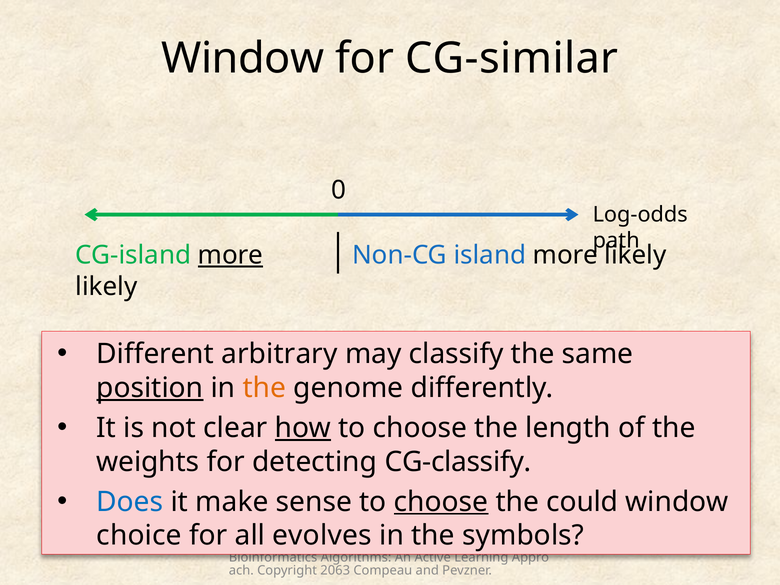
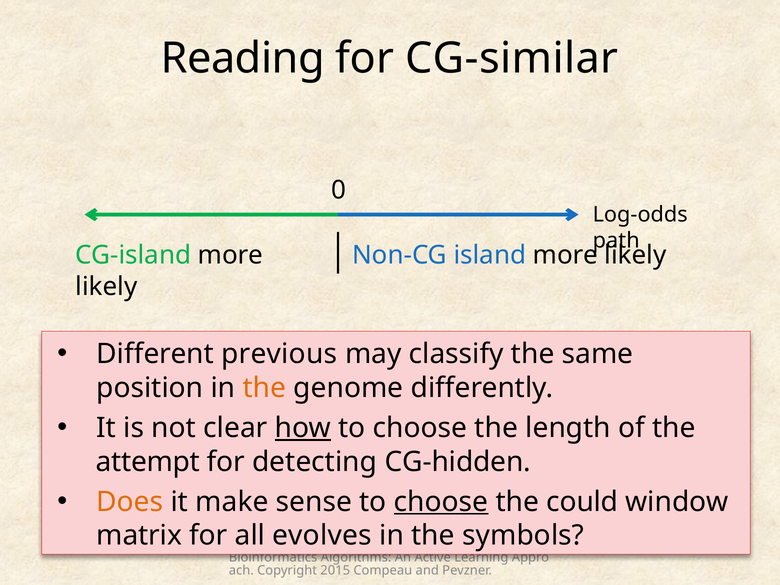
Window: Window -> Reading (243, 58)
more underline: present -> none (230, 255)
arbitrary: arbitrary -> previous (279, 354)
position underline: present -> none (150, 388)
weights: weights -> attempt (148, 462)
CG-classify: CG-classify -> CG-hidden (458, 462)
Does colour: blue -> orange (130, 502)
choice: choice -> matrix (139, 536)
2063: 2063 -> 2015 (335, 571)
